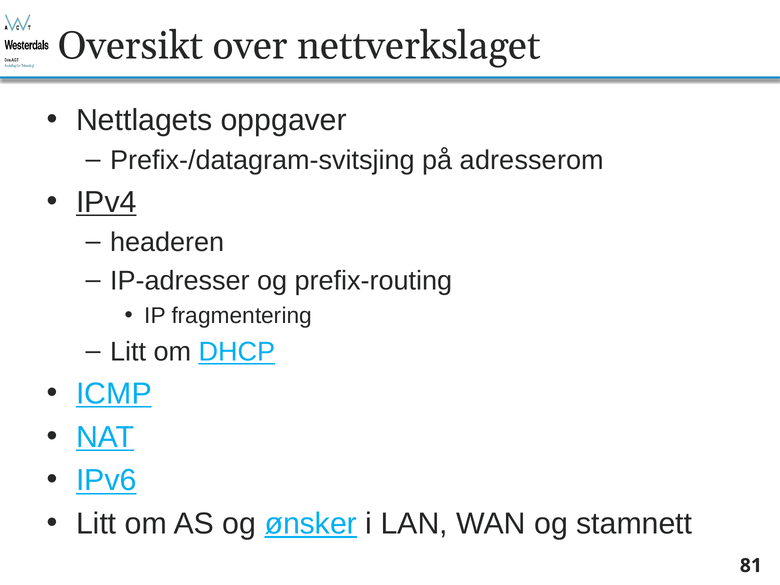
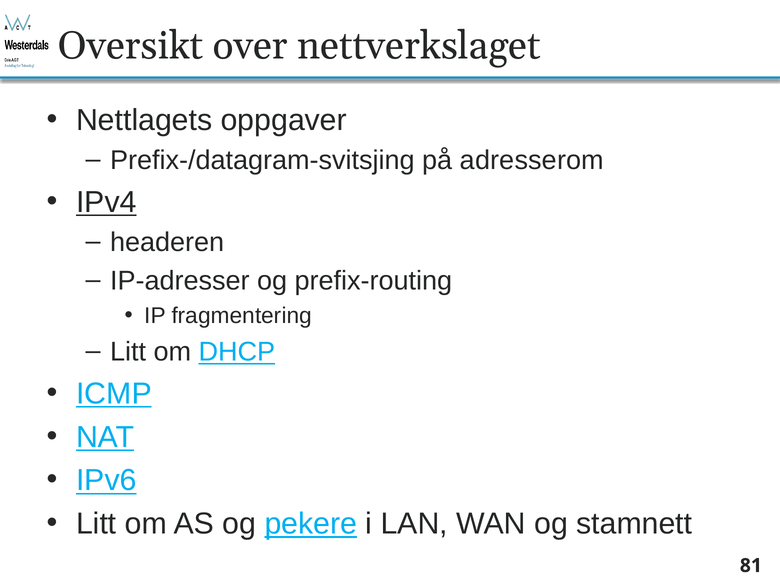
ønsker: ønsker -> pekere (311, 524)
